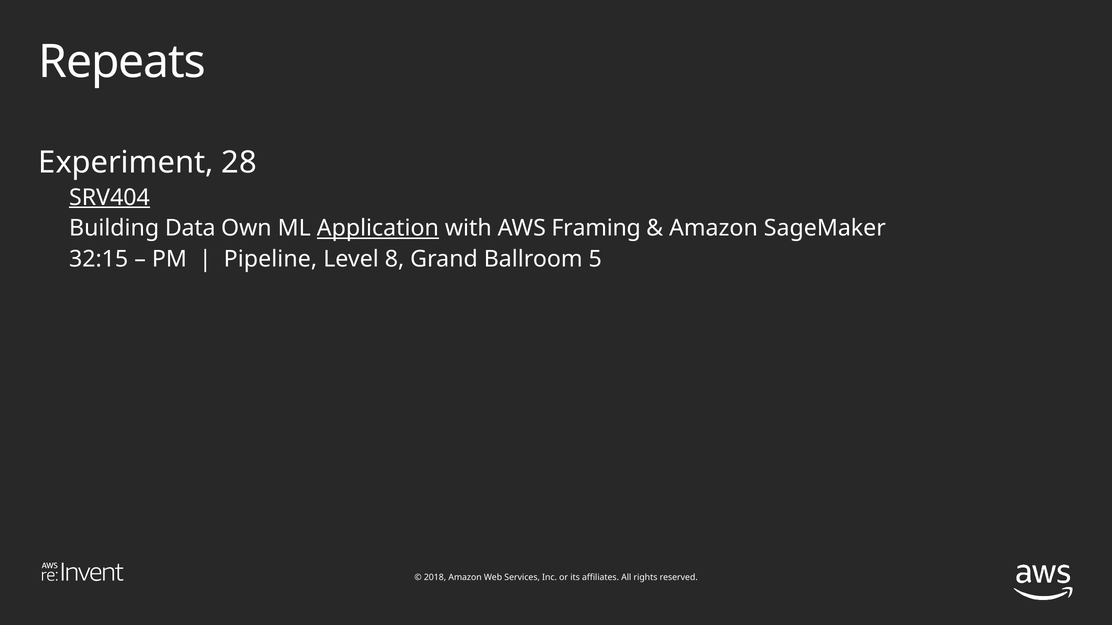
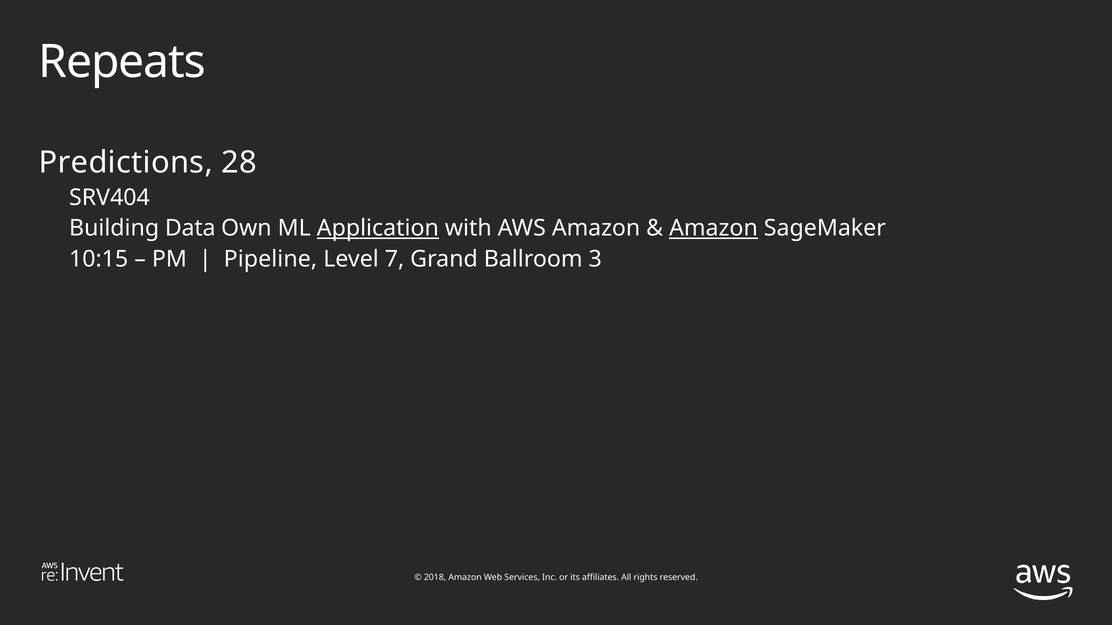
Experiment: Experiment -> Predictions (126, 163)
SRV404 underline: present -> none (109, 198)
AWS Framing: Framing -> Amazon (596, 228)
Amazon underline: none -> present (713, 228)
32:15: 32:15 -> 10:15 (99, 259)
8: 8 -> 7 (395, 259)
5: 5 -> 3 (595, 259)
